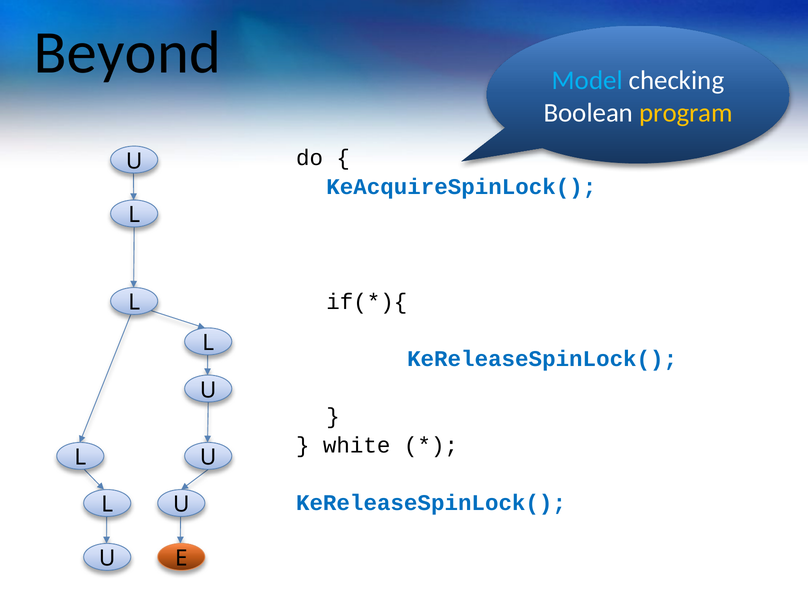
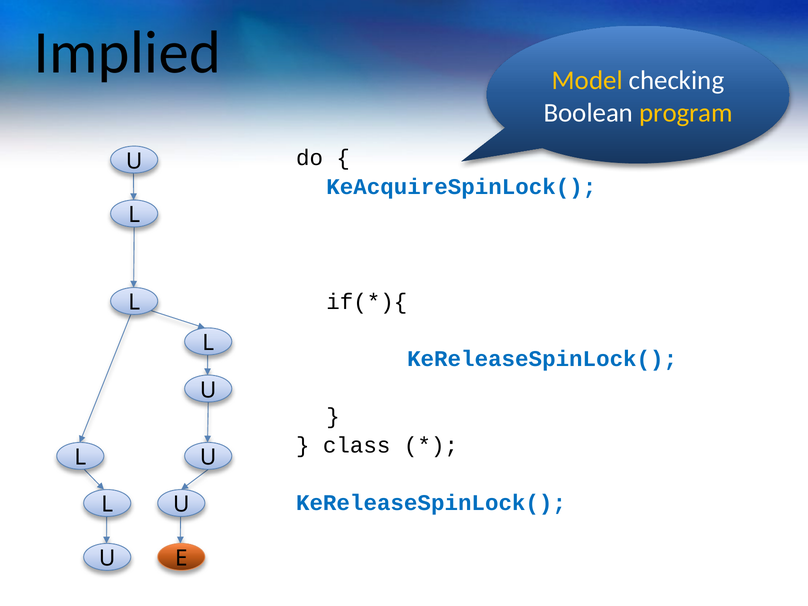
Beyond: Beyond -> Implied (127, 53)
Model colour: light blue -> yellow (587, 80)
white: white -> class (357, 445)
